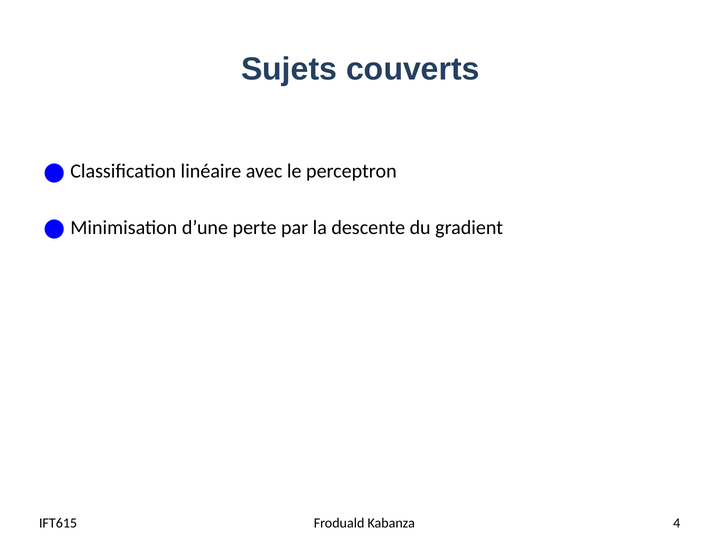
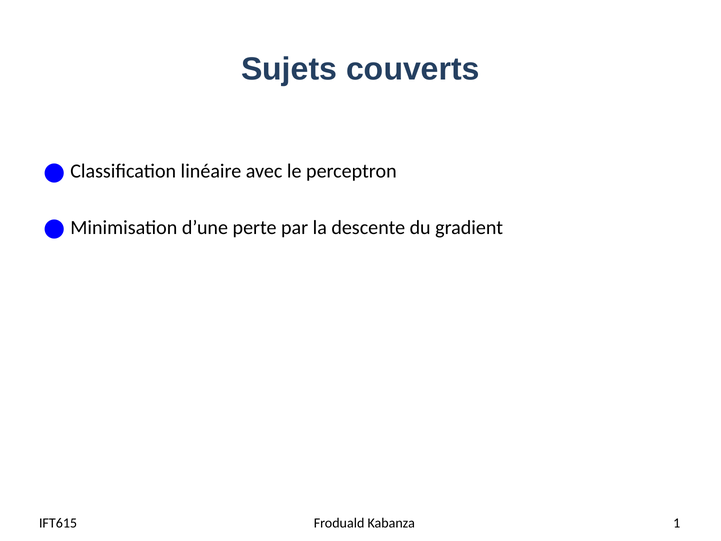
4: 4 -> 1 (677, 523)
